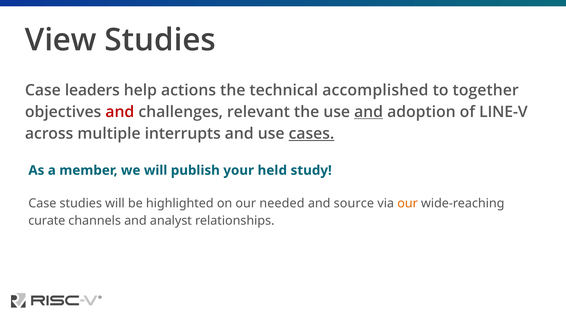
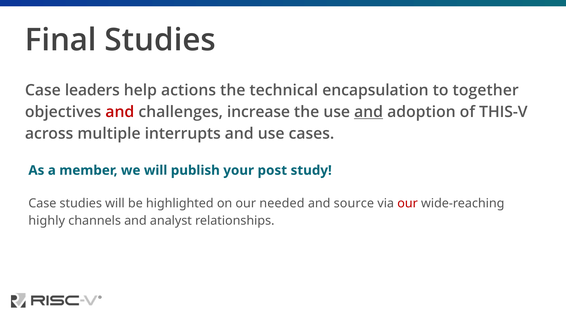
View: View -> Final (61, 40)
accomplished: accomplished -> encapsulation (375, 90)
relevant: relevant -> increase (258, 112)
LINE-V: LINE-V -> THIS-V (503, 112)
cases underline: present -> none (311, 134)
held: held -> post (272, 171)
our colour: orange -> red (408, 204)
curate: curate -> highly (47, 221)
